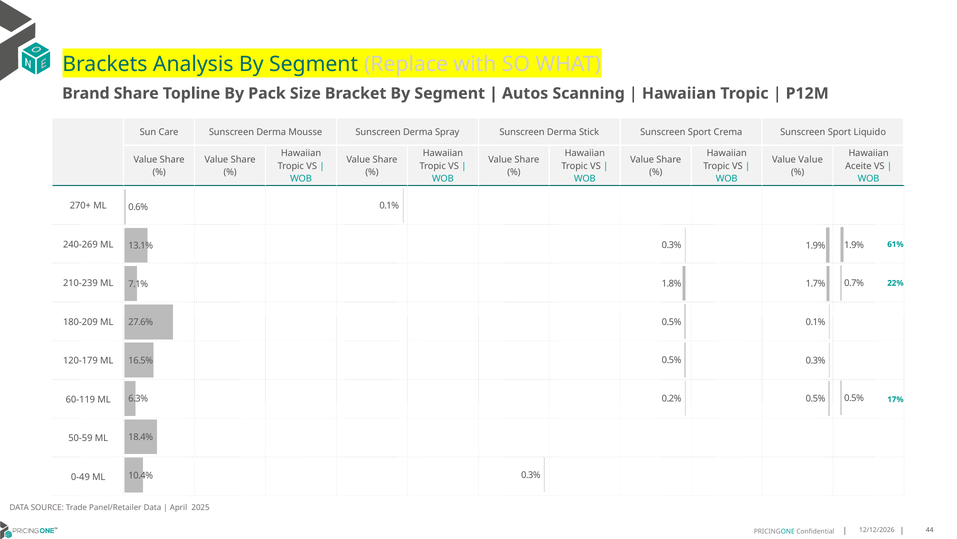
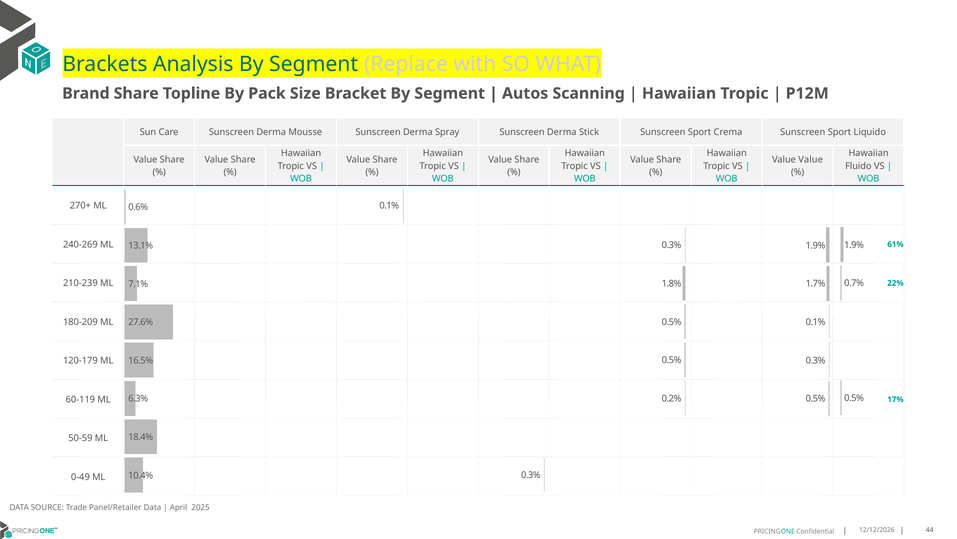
Aceite: Aceite -> Fluido (858, 166)
